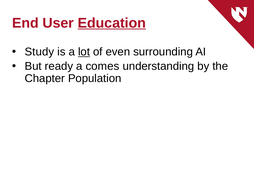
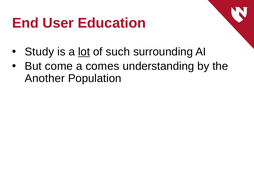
Education underline: present -> none (112, 23)
even: even -> such (118, 52)
ready: ready -> come (59, 66)
Chapter: Chapter -> Another (45, 79)
